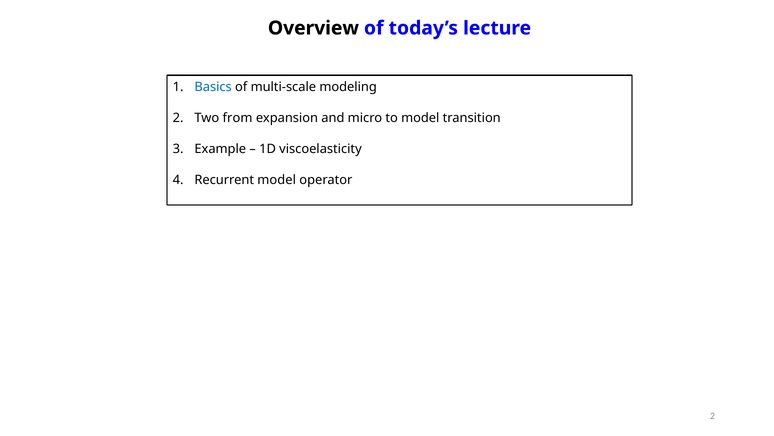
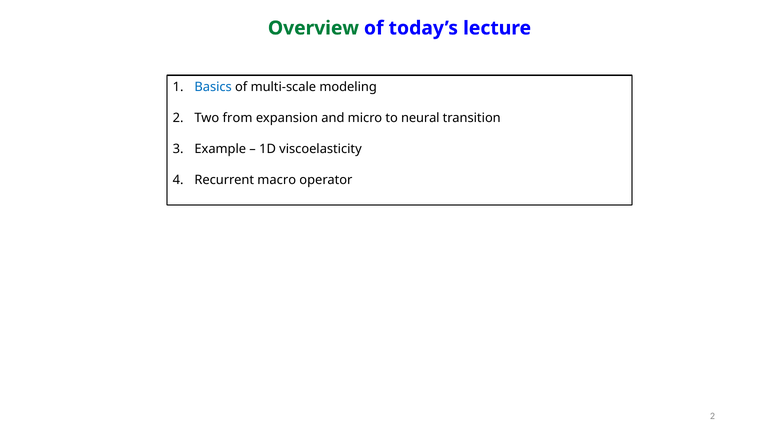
Overview colour: black -> green (313, 28)
to model: model -> neural (420, 118)
Recurrent model: model -> macro (277, 179)
